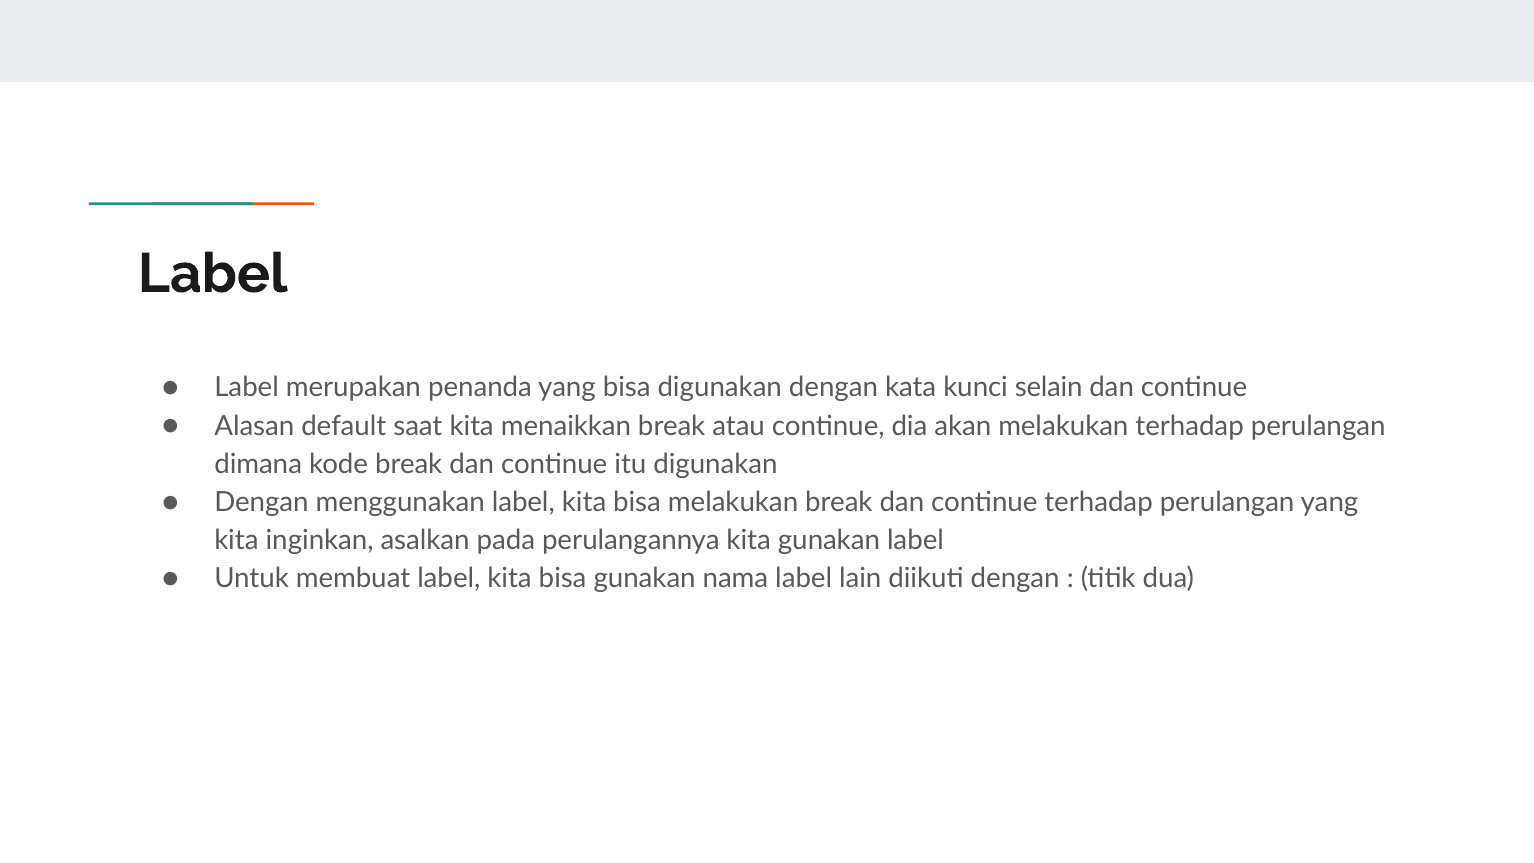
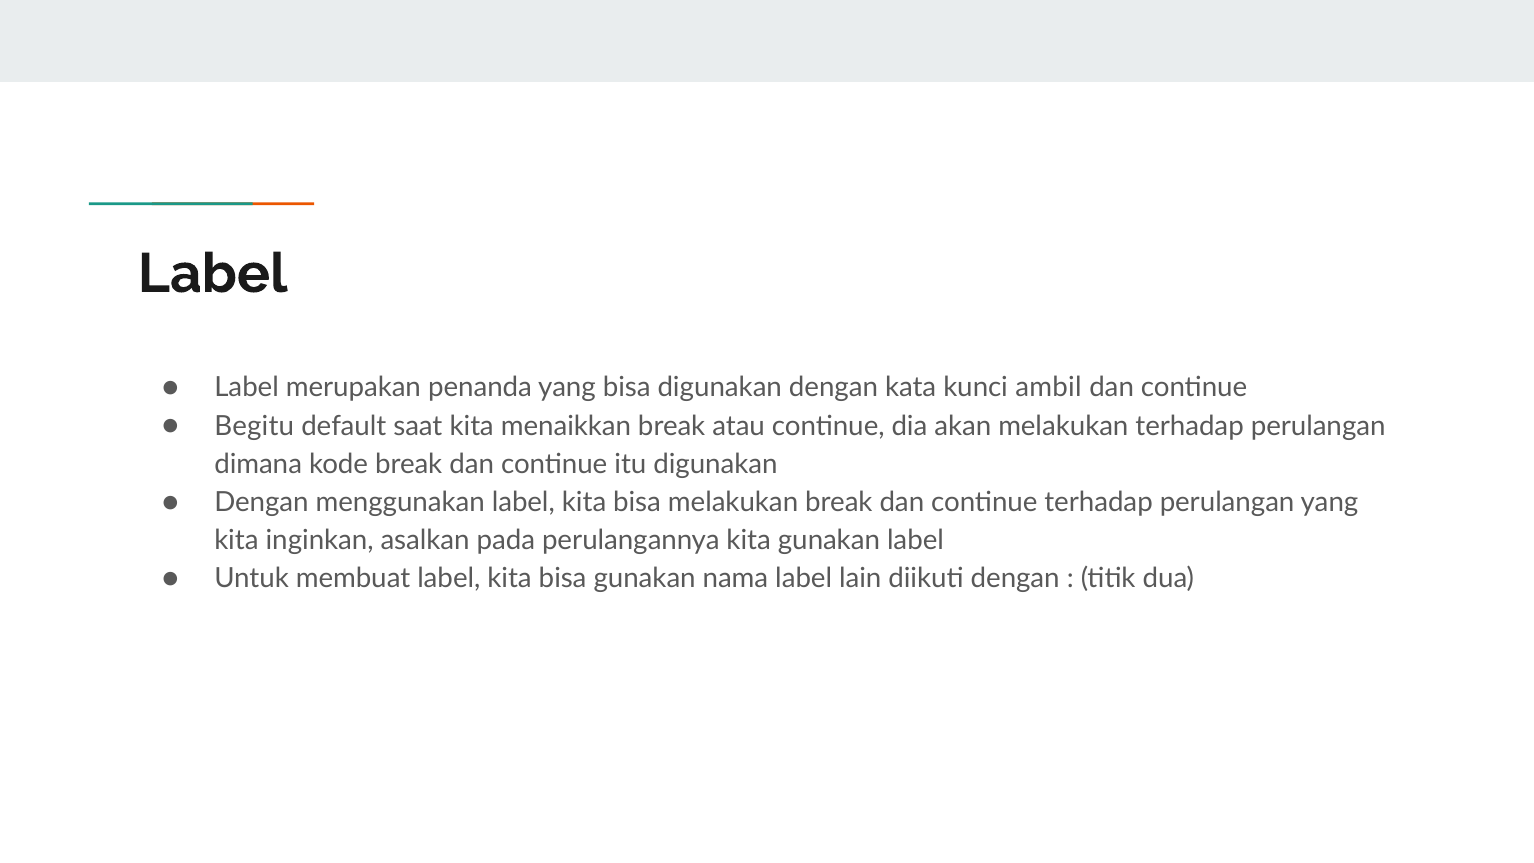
selain: selain -> ambil (1048, 388)
Alasan: Alasan -> Begitu (254, 426)
